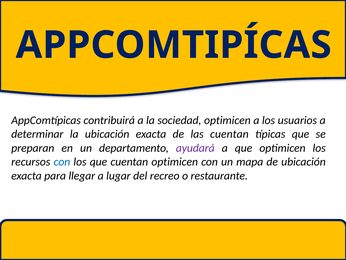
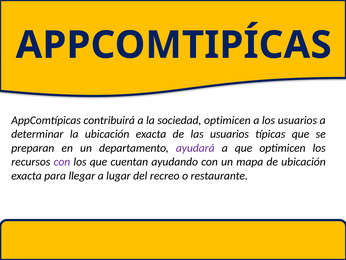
las cuentan: cuentan -> usuarios (229, 134)
con colour: blue -> purple (62, 162)
cuentan optimicen: optimicen -> ayudando (175, 162)
